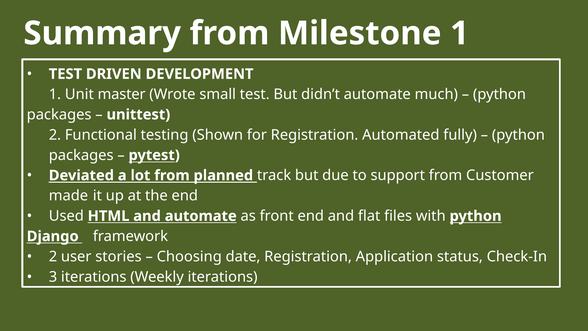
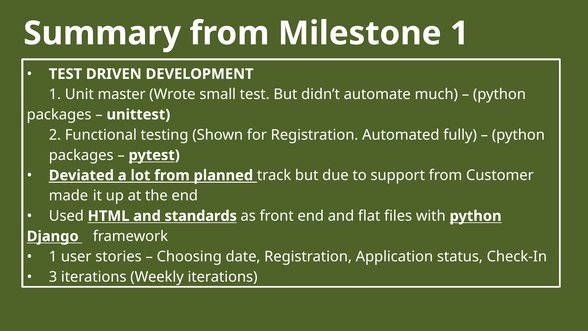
and automate: automate -> standards (201, 216)
2: 2 -> 1 (53, 256)
